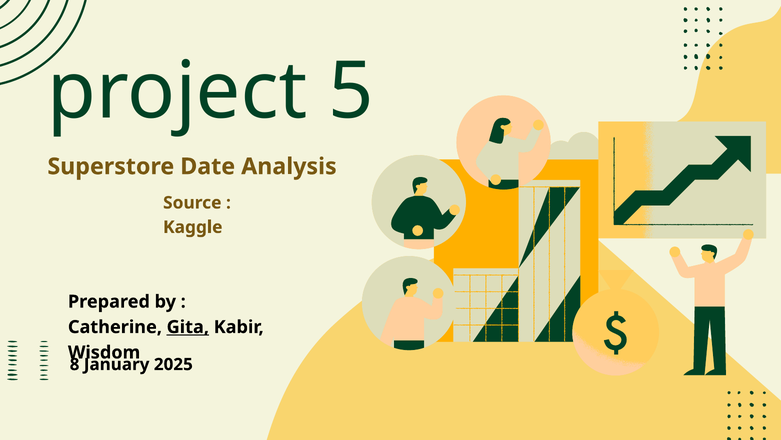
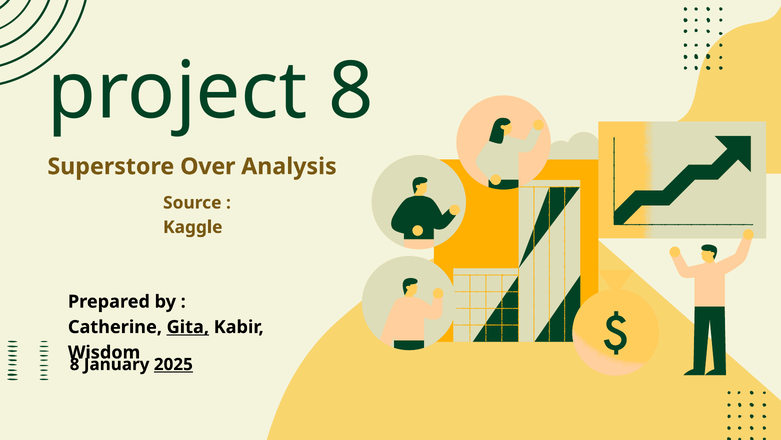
project 5: 5 -> 8 (351, 91)
Date: Date -> Over (208, 166)
2025 underline: none -> present (173, 364)
